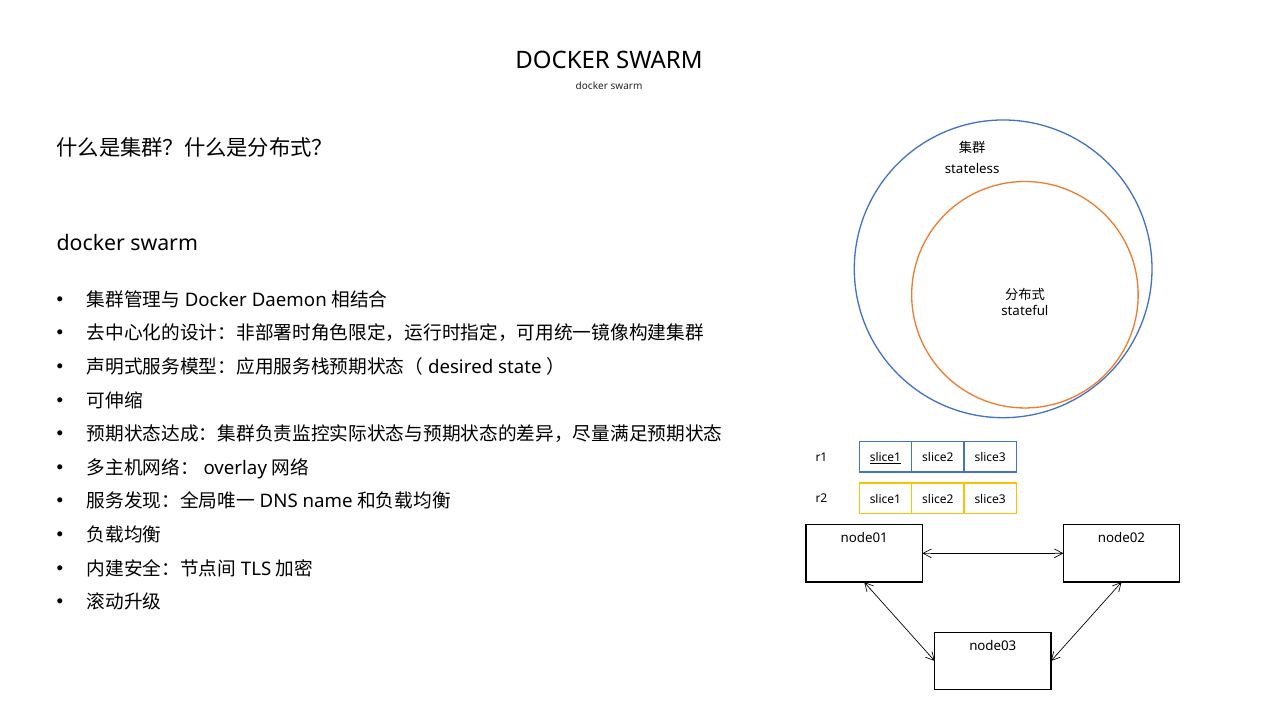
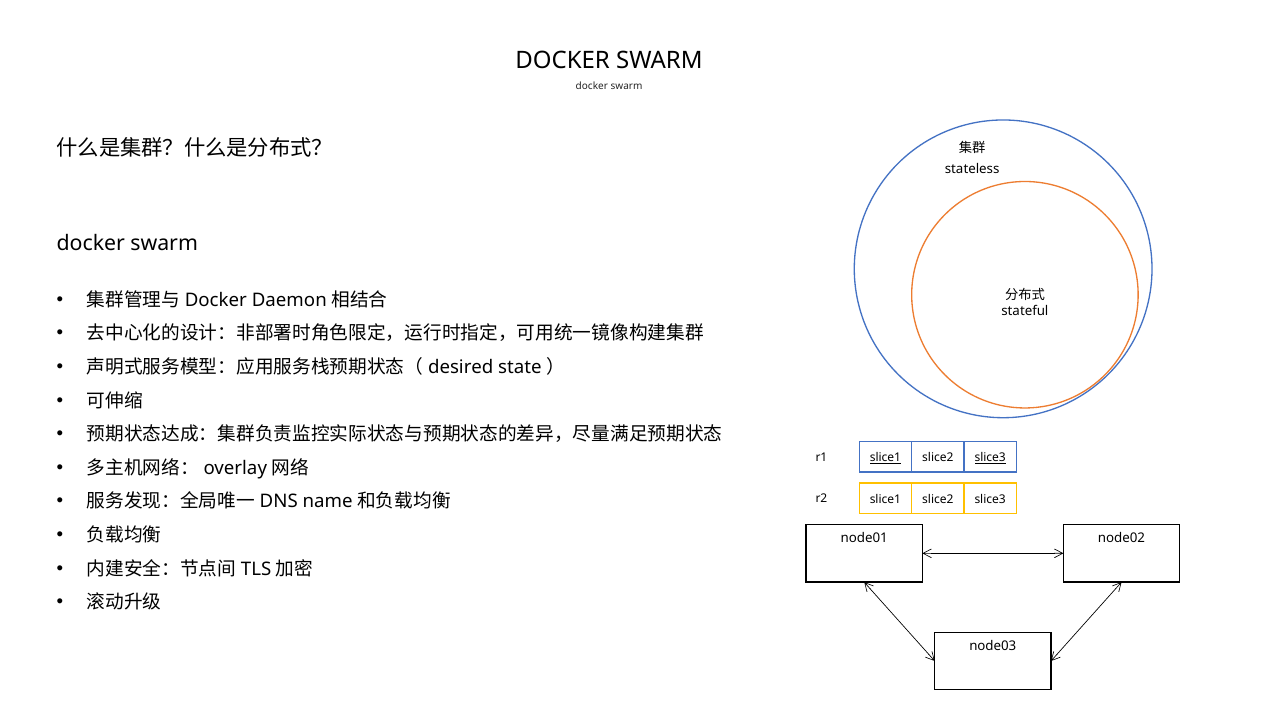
slice3 underline: none -> present (990, 458)
